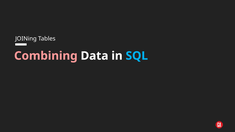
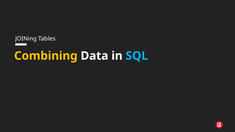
Combining colour: pink -> yellow (46, 56)
